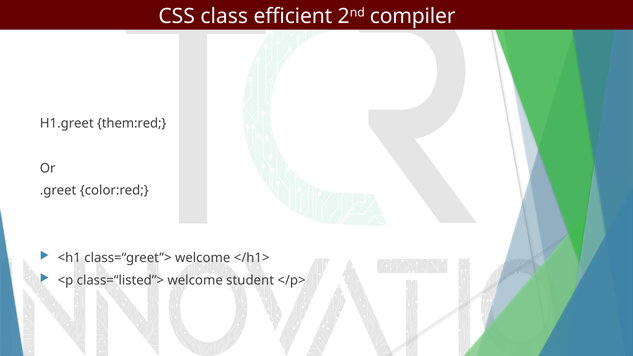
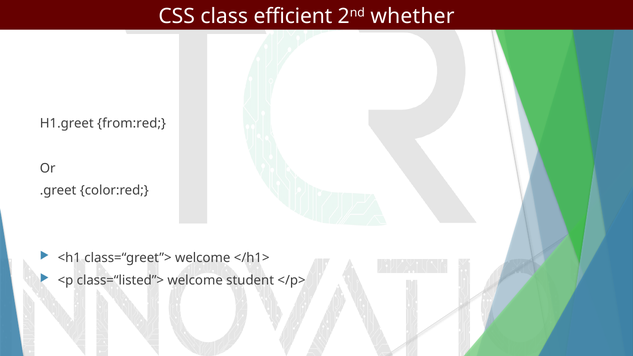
compiler: compiler -> whether (412, 16)
them:red: them:red -> from:red (132, 123)
